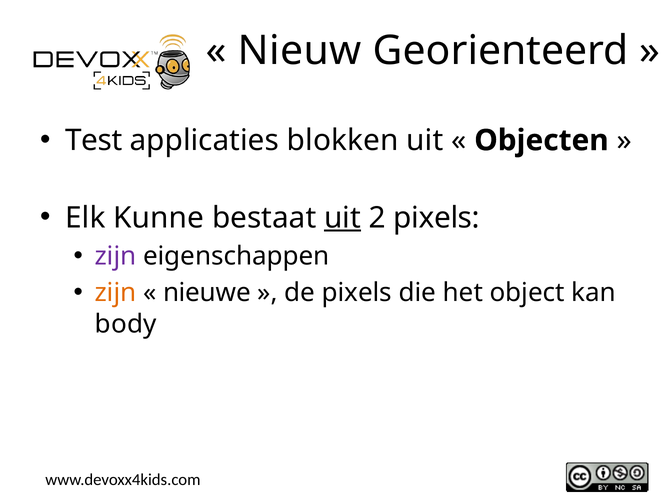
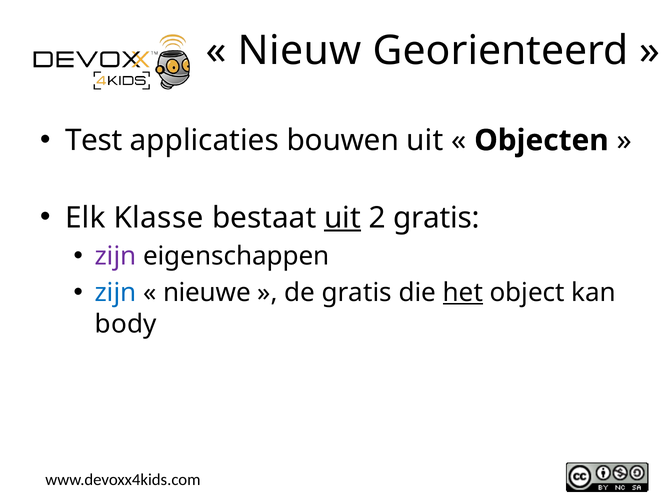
blokken: blokken -> bouwen (343, 141)
Kunne: Kunne -> Klasse (159, 218)
2 pixels: pixels -> gratis (437, 218)
zijn colour: orange -> blue (115, 293)
de pixels: pixels -> gratis (357, 293)
het underline: none -> present (463, 293)
